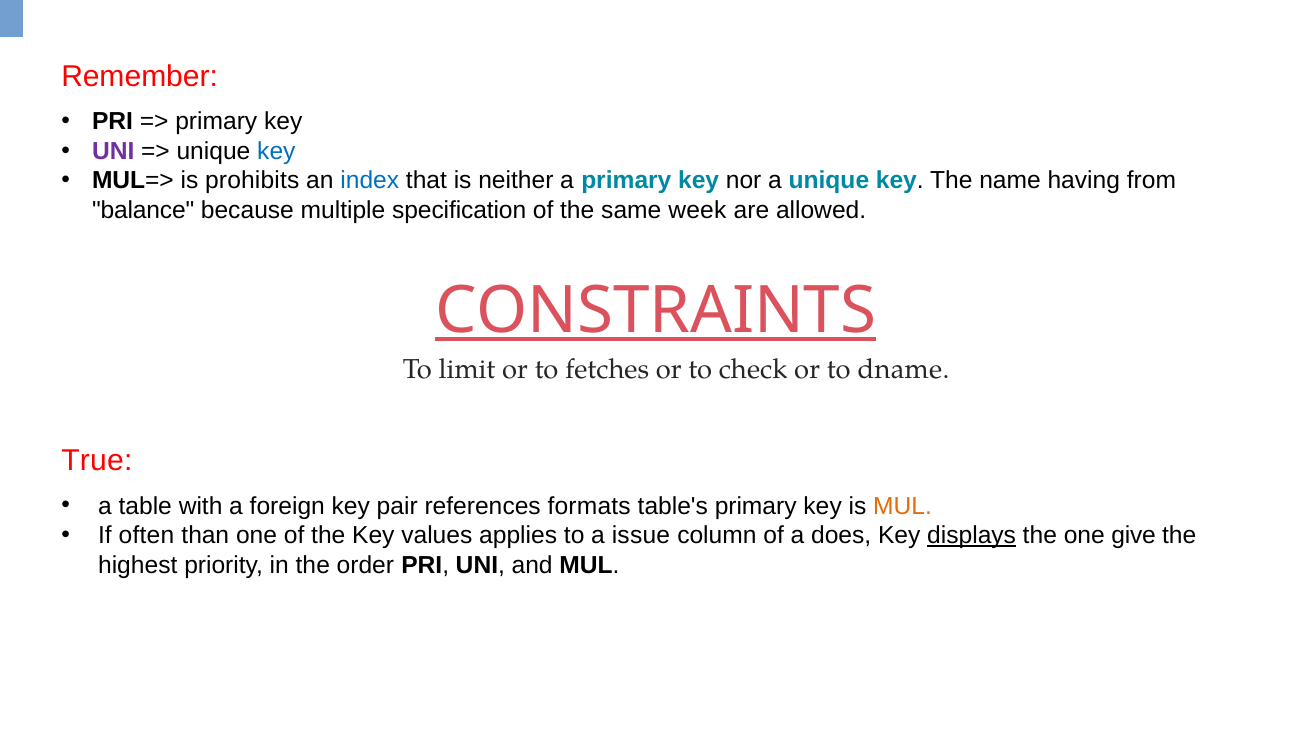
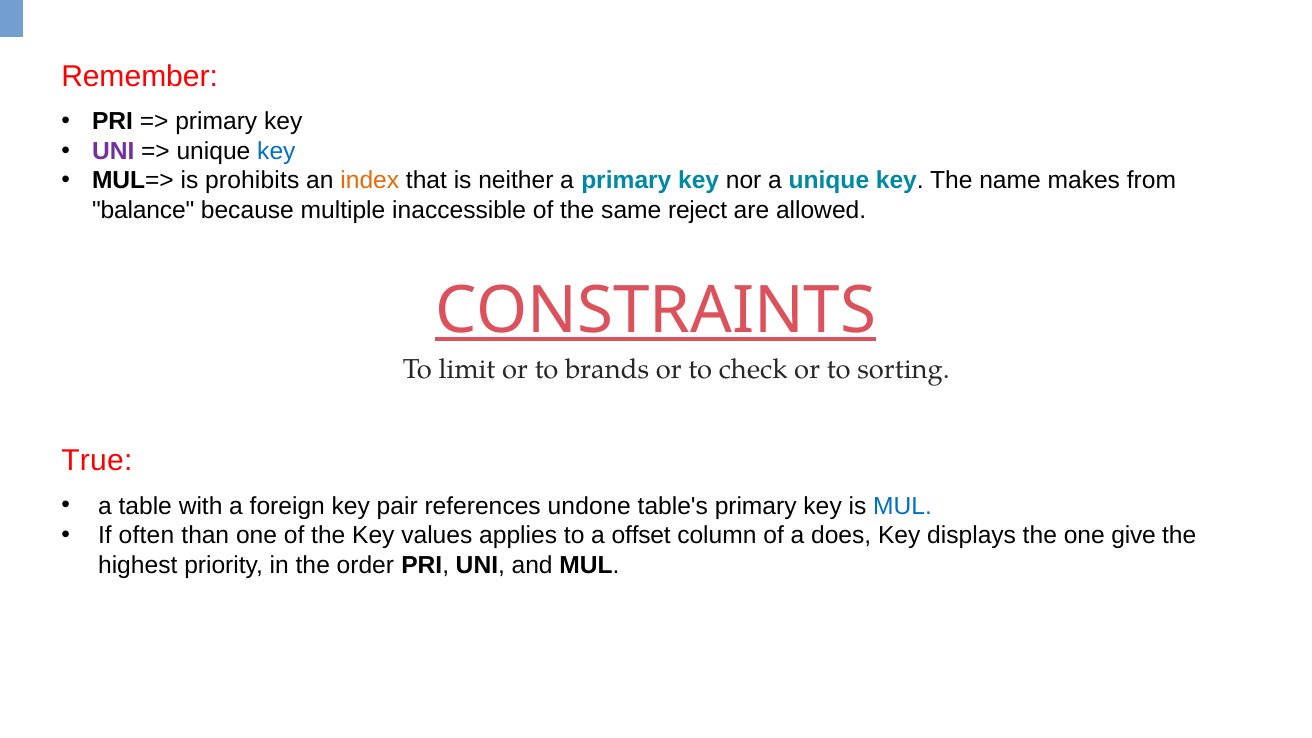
index colour: blue -> orange (370, 181)
having: having -> makes (1084, 181)
specification: specification -> inaccessible (459, 210)
week: week -> reject (698, 210)
fetches: fetches -> brands (607, 369)
dname: dname -> sorting (904, 369)
formats: formats -> undone (589, 506)
MUL colour: orange -> blue (903, 506)
issue: issue -> offset (641, 535)
displays underline: present -> none (972, 535)
